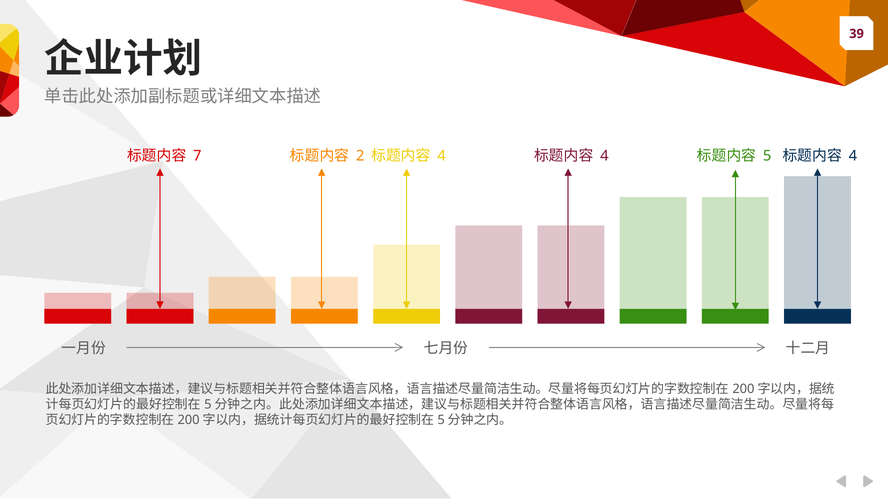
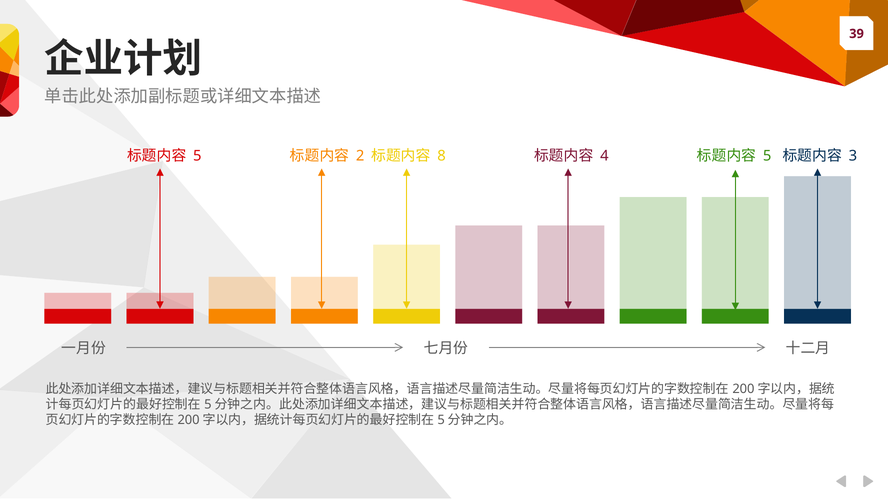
7: 7 -> 5 (197, 156)
4: 4 -> 8 (442, 156)
4: 4 -> 3 (853, 156)
